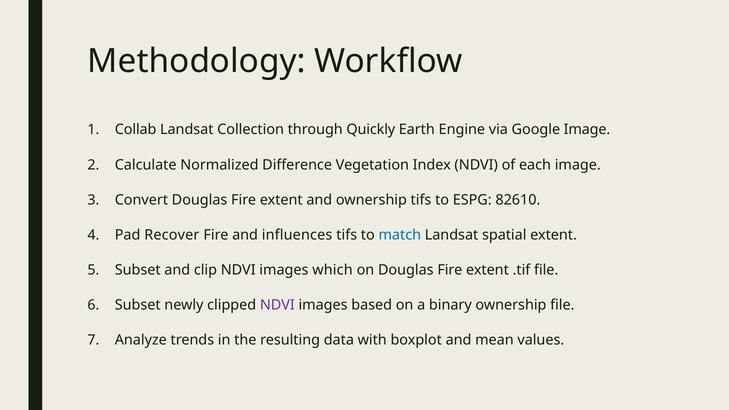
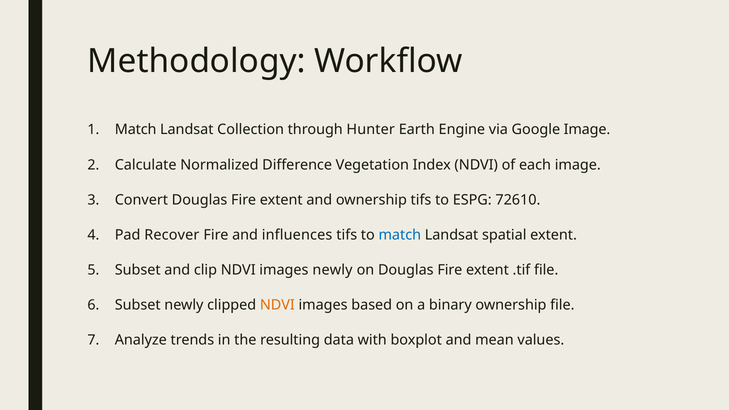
Collab: Collab -> Match (136, 130)
Quickly: Quickly -> Hunter (371, 130)
82610: 82610 -> 72610 (518, 200)
images which: which -> newly (333, 270)
NDVI colour: purple -> orange (277, 305)
